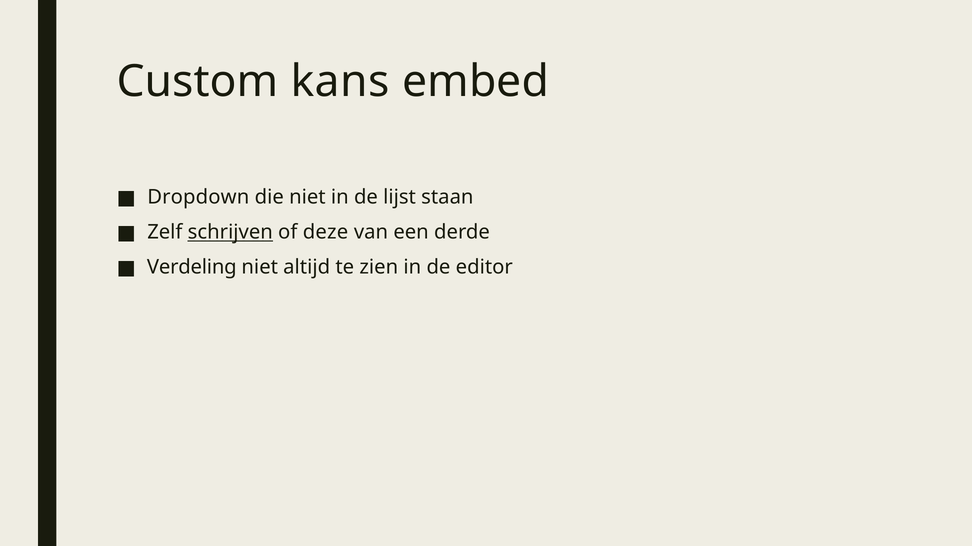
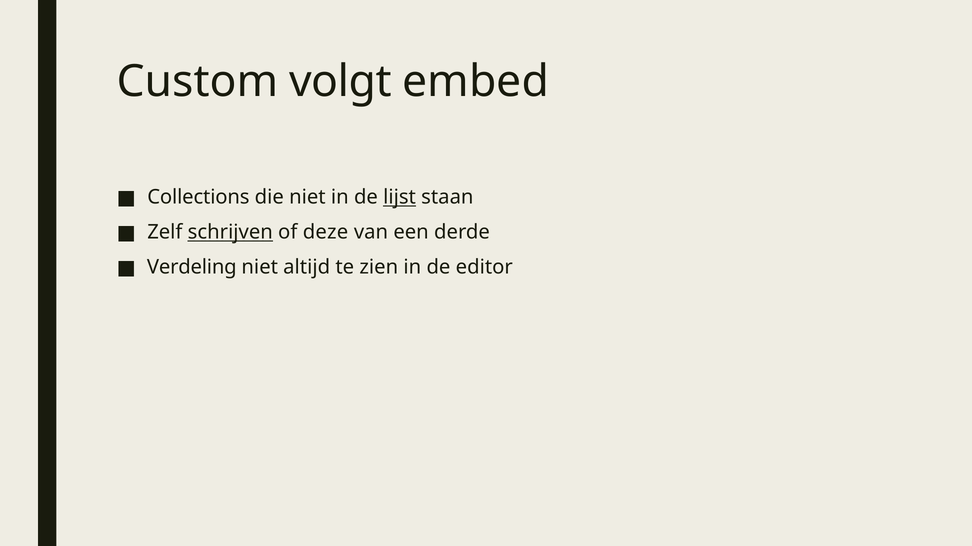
kans: kans -> volgt (340, 82)
Dropdown: Dropdown -> Collections (198, 197)
lijst underline: none -> present (400, 197)
